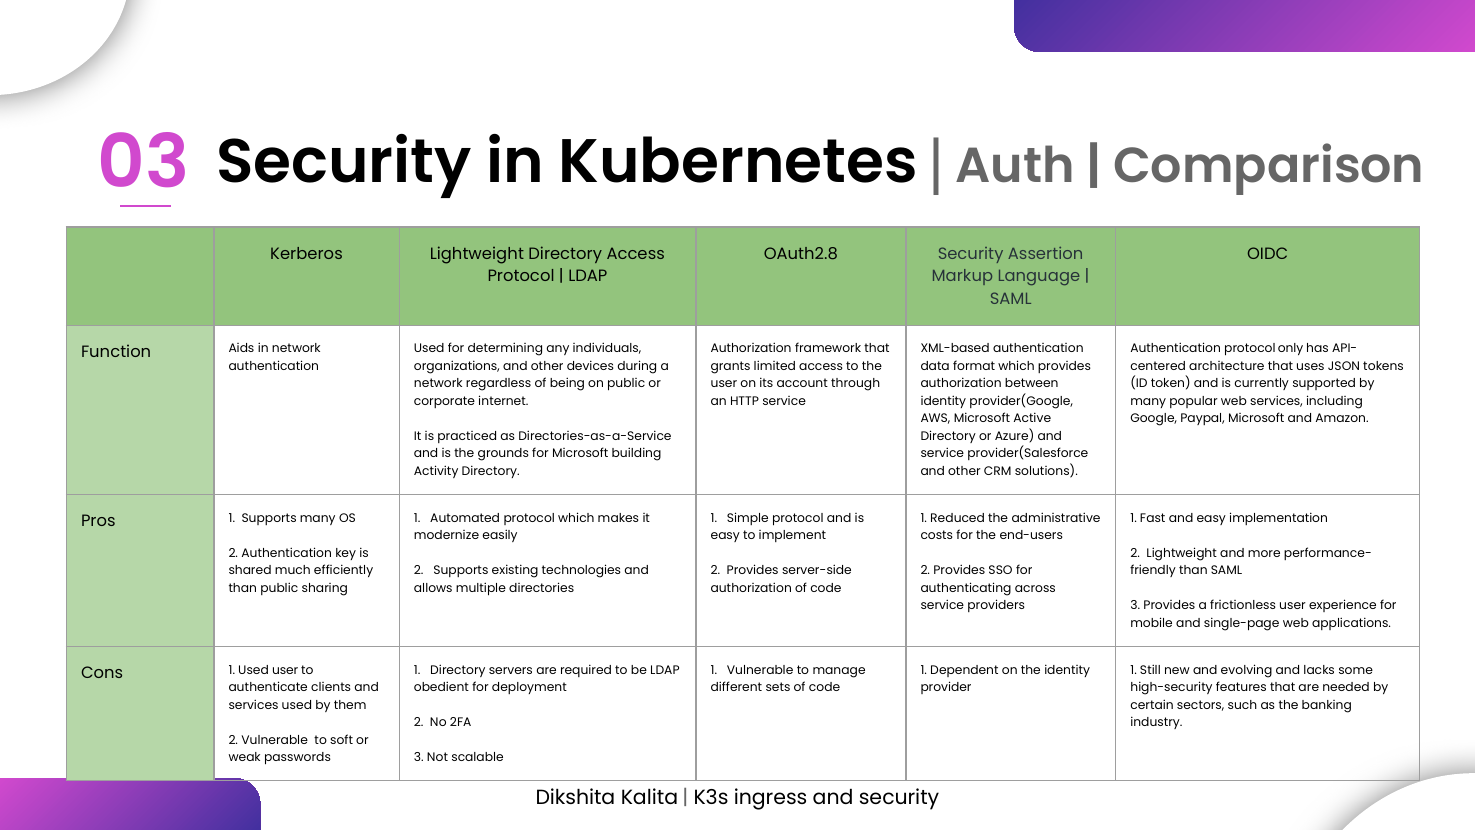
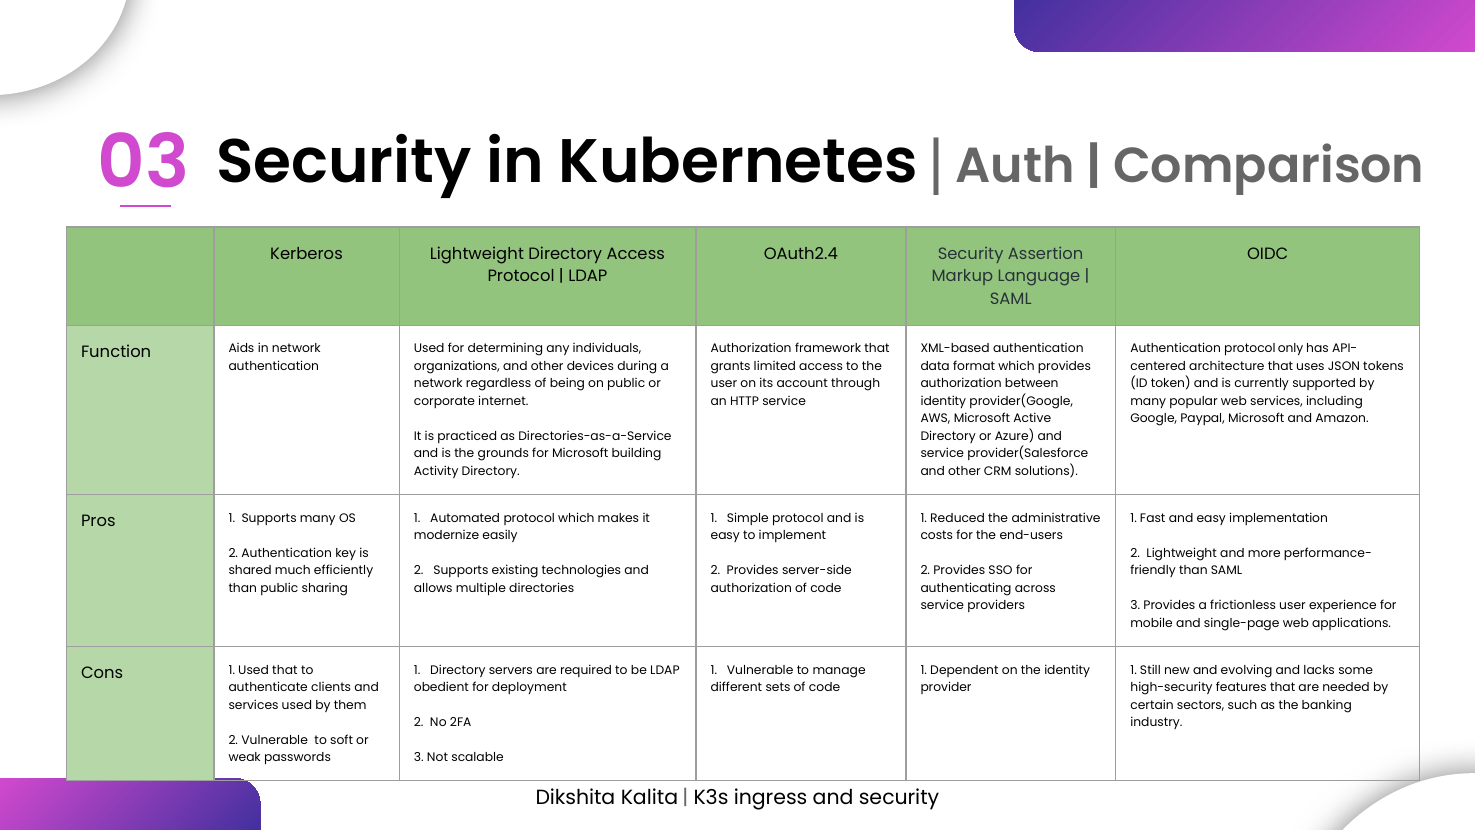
OAuth2.8: OAuth2.8 -> OAuth2.4 (801, 254)
Used user: user -> that (285, 670)
